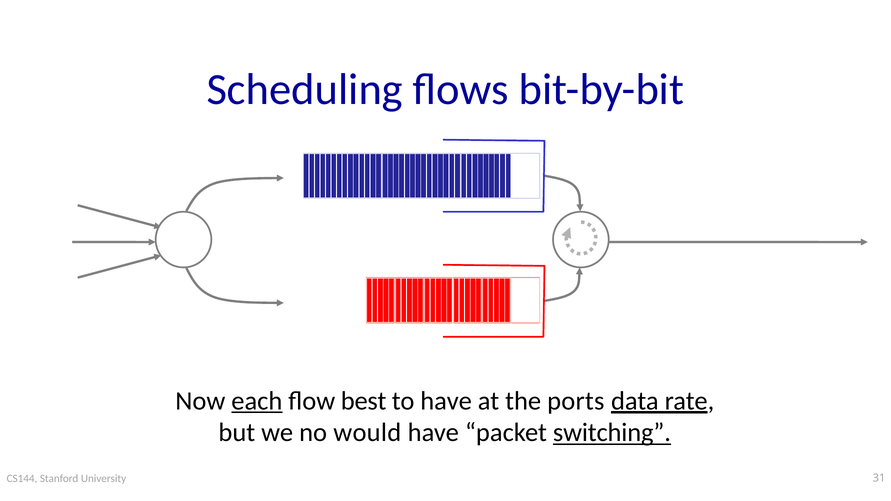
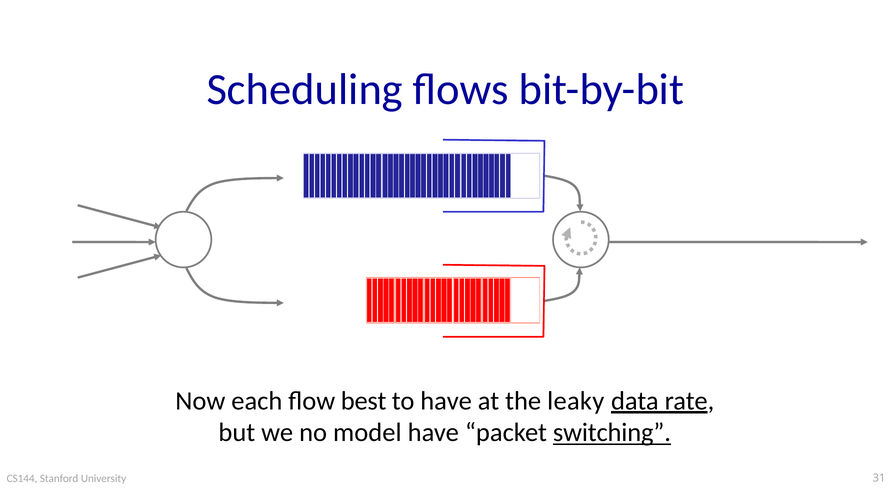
each underline: present -> none (257, 401)
ports: ports -> leaky (576, 401)
would: would -> model (367, 433)
